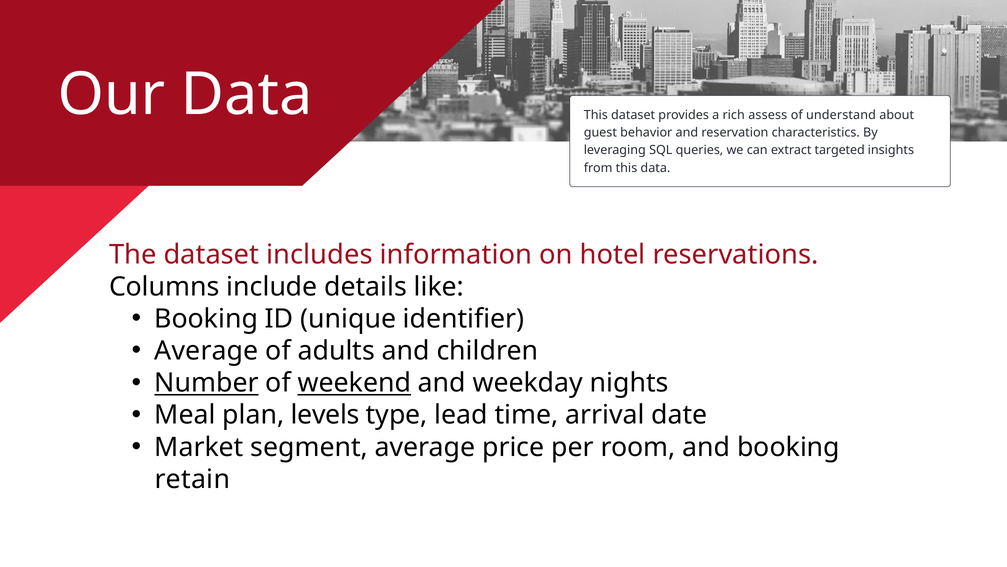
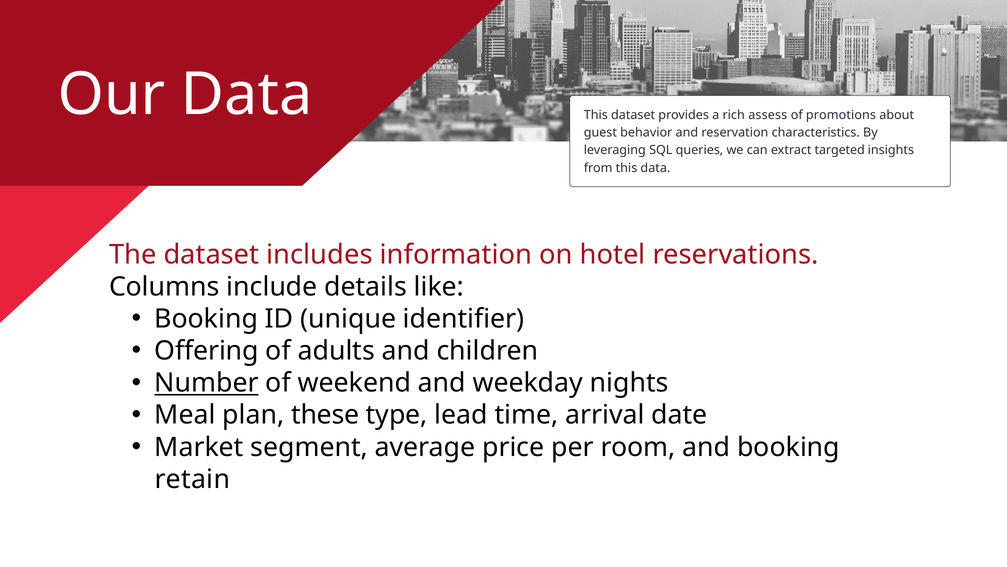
understand: understand -> promotions (841, 115)
Average: Average -> Offering (207, 351)
weekend underline: present -> none (354, 383)
levels: levels -> these (325, 415)
